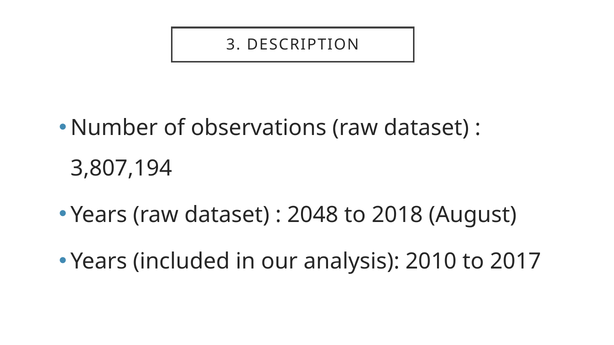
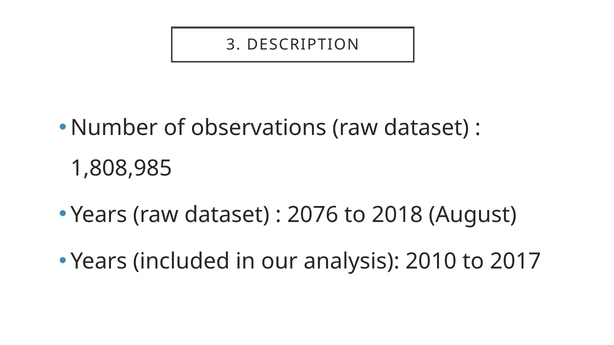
3,807,194: 3,807,194 -> 1,808,985 (121, 168)
2048: 2048 -> 2076 (313, 215)
